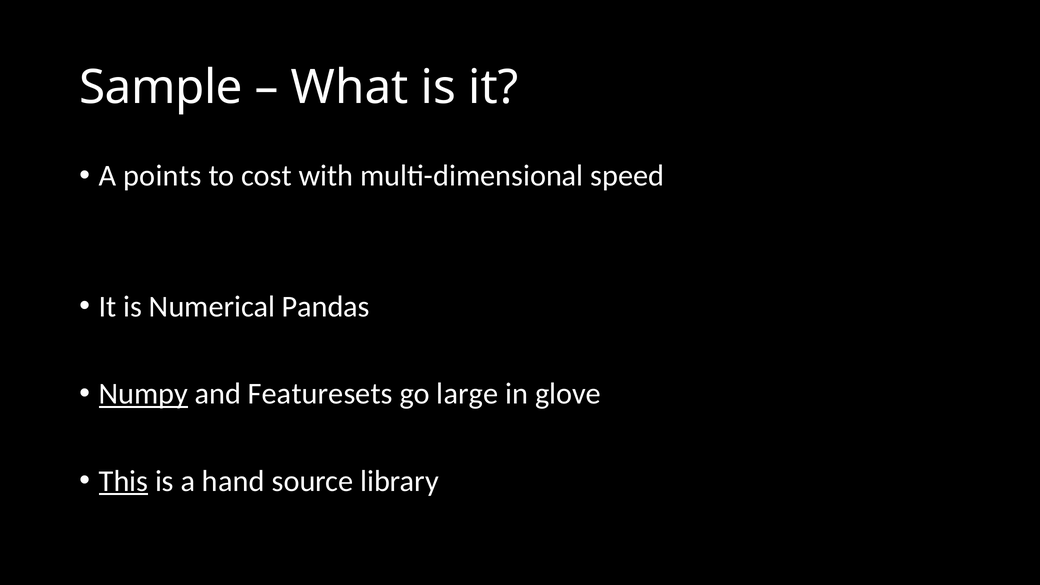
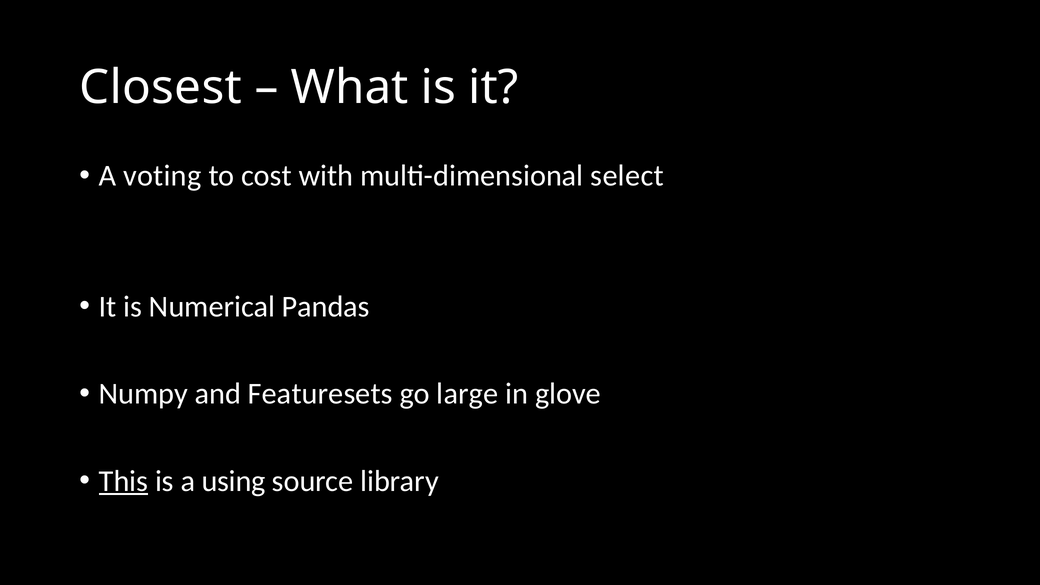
Sample: Sample -> Closest (161, 87)
points: points -> voting (162, 176)
speed: speed -> select (627, 176)
Numpy underline: present -> none (143, 394)
hand: hand -> using (234, 481)
